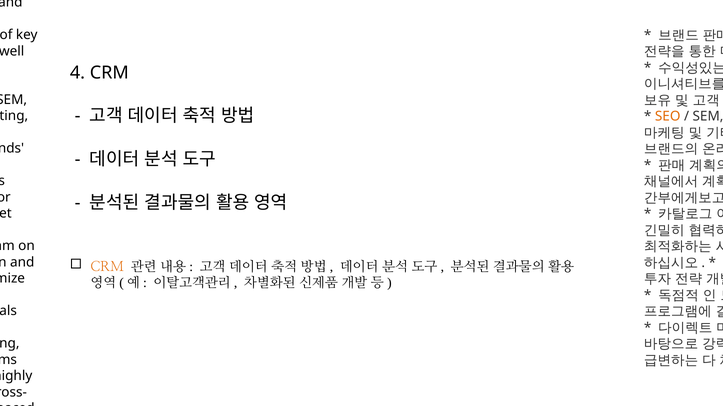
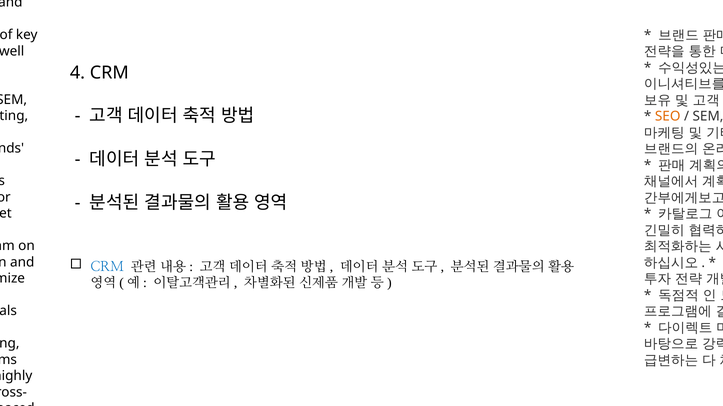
CRM colour: orange -> blue (107, 267)
